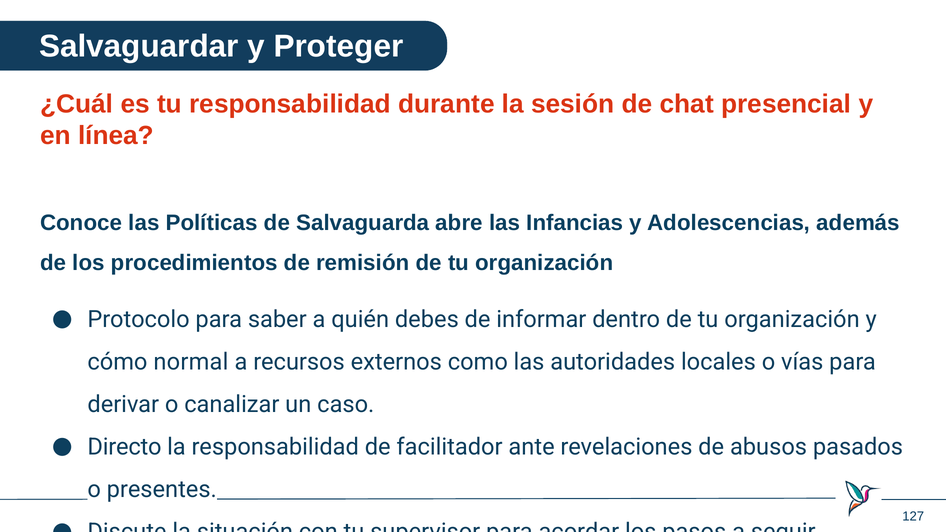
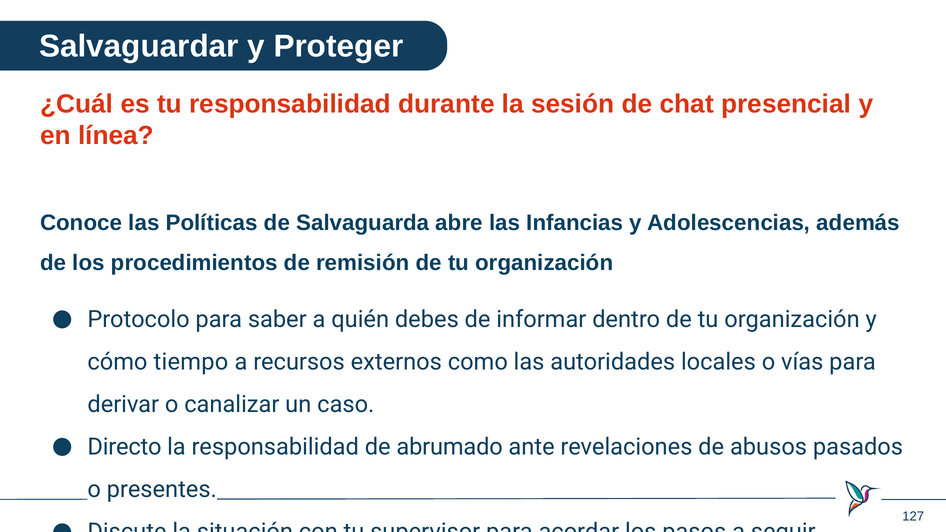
normal: normal -> tiempo (191, 362)
facilitador: facilitador -> abrumado (450, 447)
